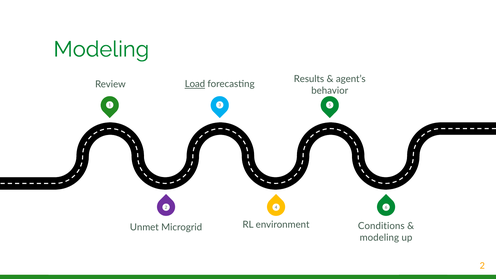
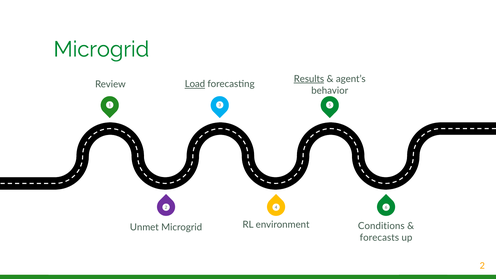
Modeling: Modeling -> Microgrid (101, 49)
Results underline: none -> present (309, 79)
modeling: modeling -> forecasts (379, 238)
